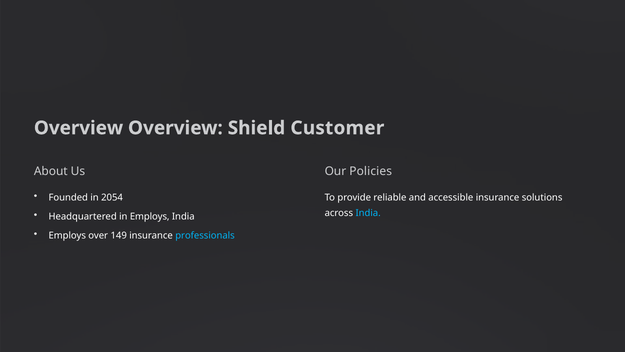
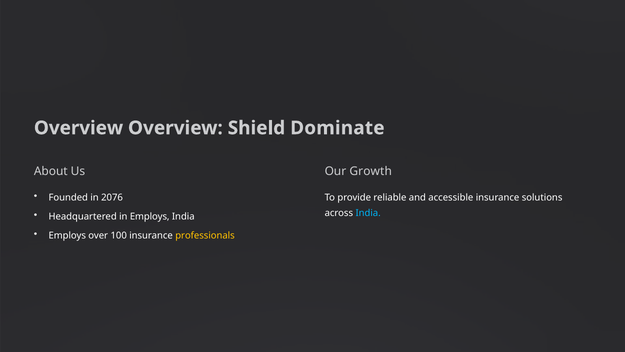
Customer: Customer -> Dominate (337, 128)
Policies: Policies -> Growth (371, 171)
2054: 2054 -> 2076 (112, 198)
149: 149 -> 100 (119, 235)
professionals colour: light blue -> yellow (205, 235)
